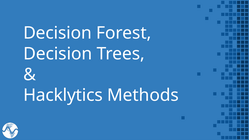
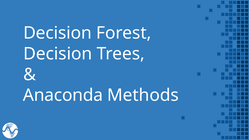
Hacklytics: Hacklytics -> Anaconda (63, 95)
